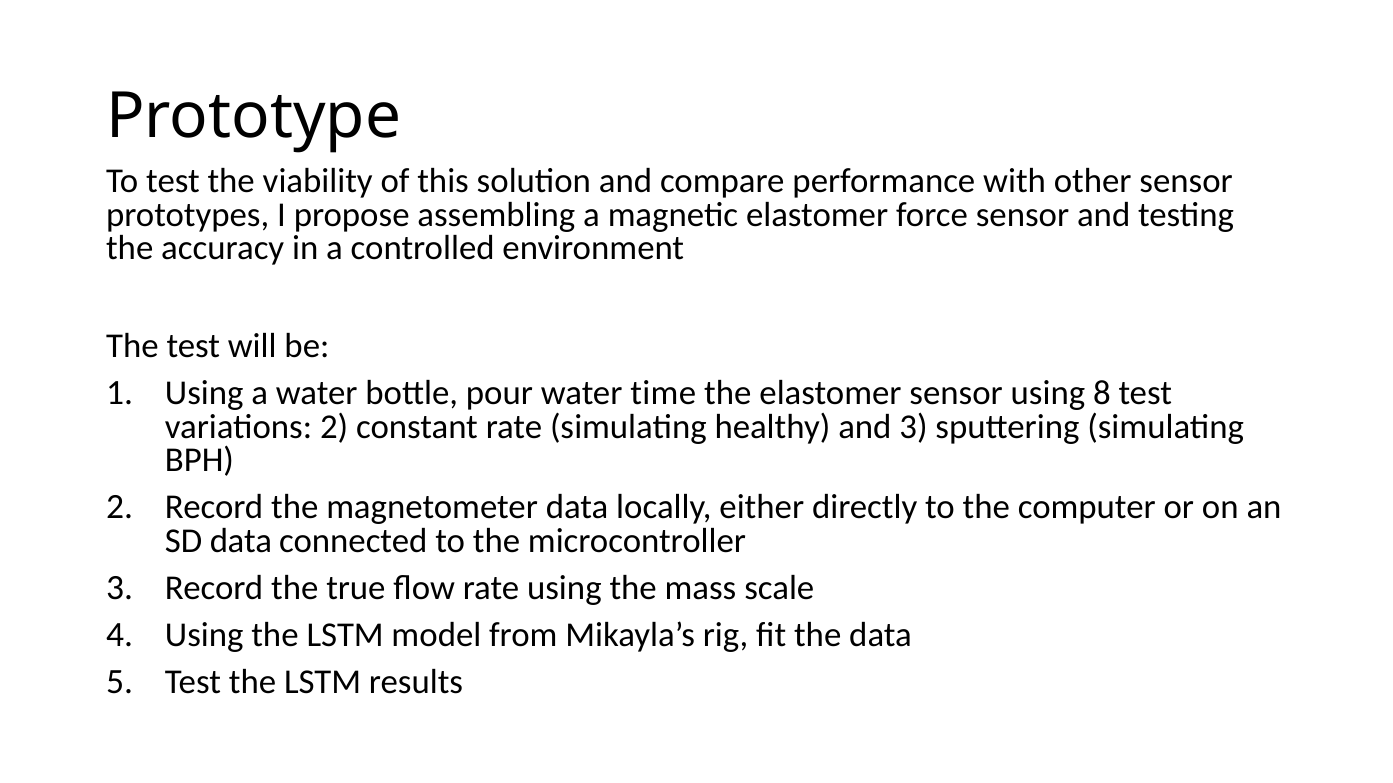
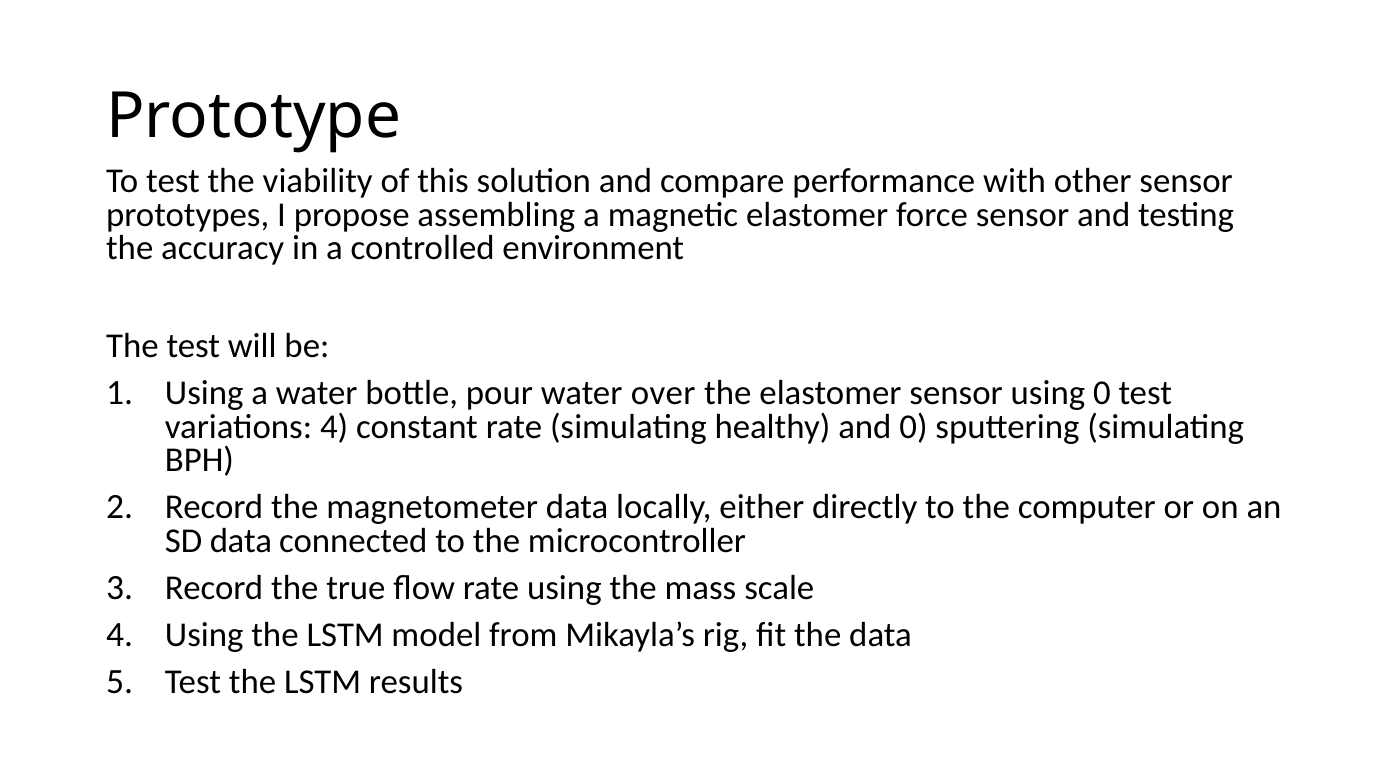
time: time -> over (663, 393)
using 8: 8 -> 0 (1102, 393)
variations 2: 2 -> 4 (334, 427)
and 3: 3 -> 0 (913, 427)
